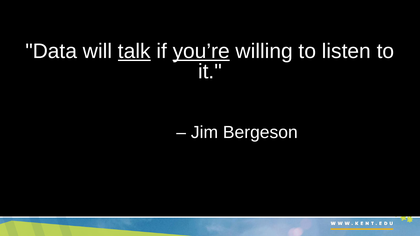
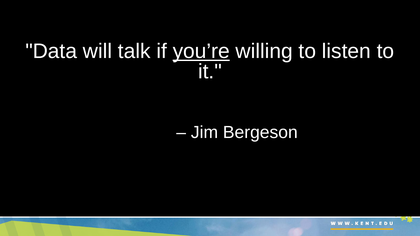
talk underline: present -> none (134, 51)
